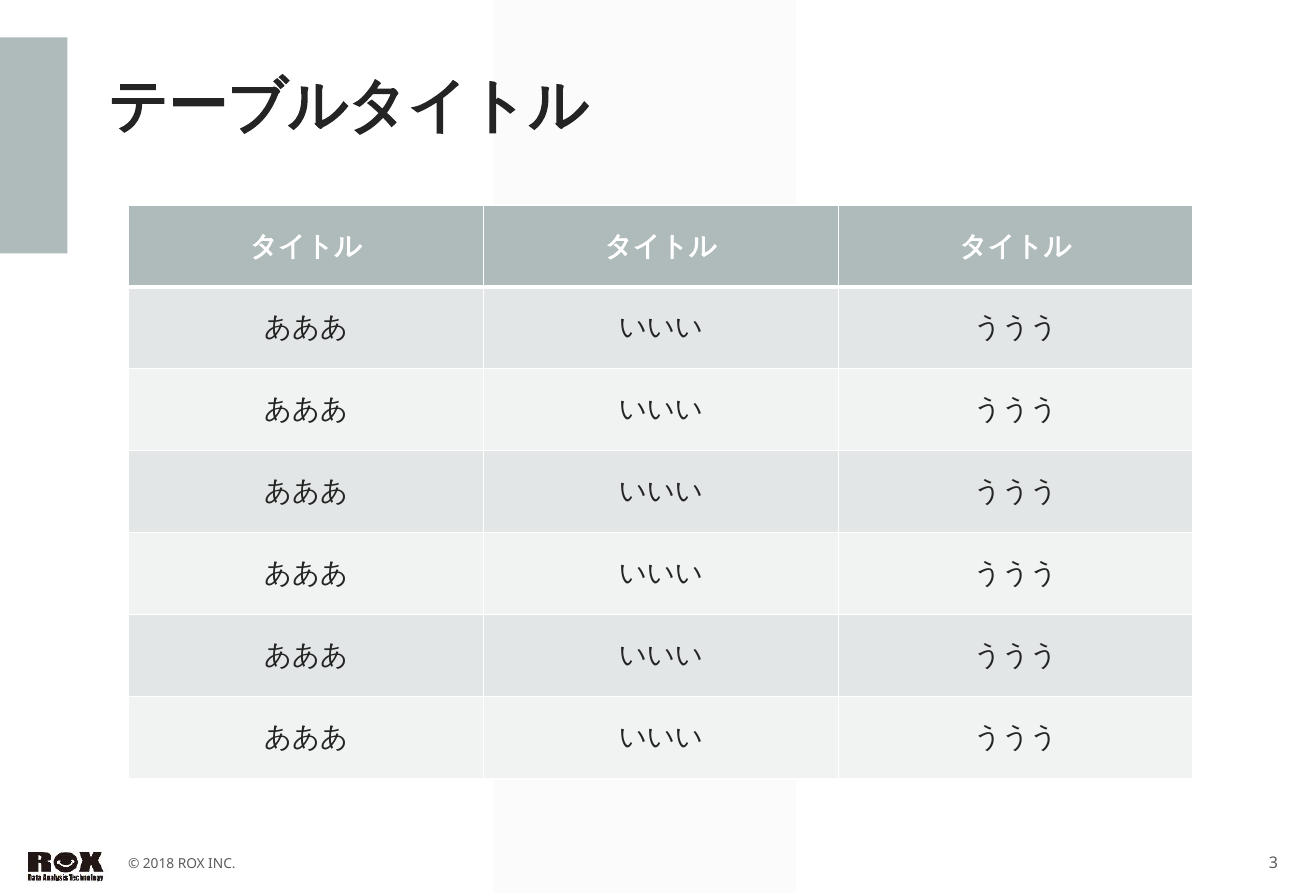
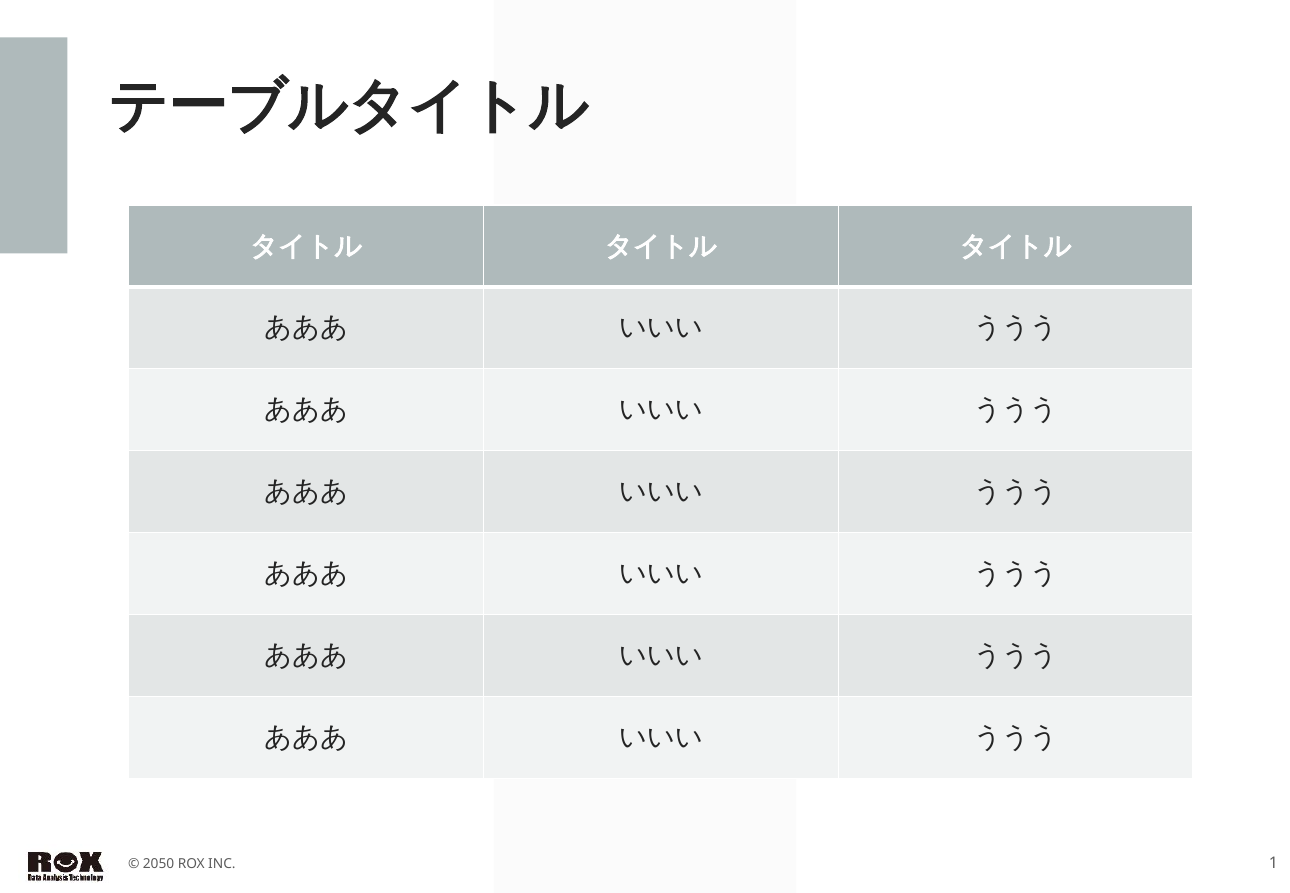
2018: 2018 -> 2050 (159, 864)
3: 3 -> 1 (1273, 863)
